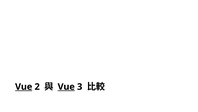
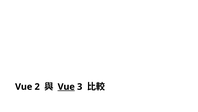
Vue underline: present -> none (24, 86)
